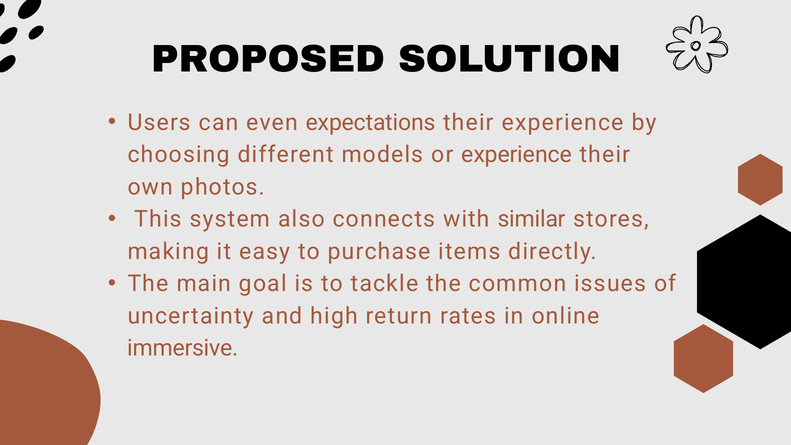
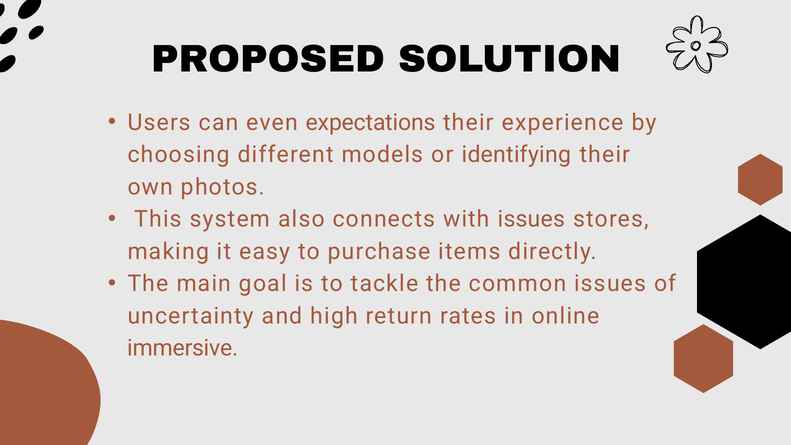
or experience: experience -> identifying (516, 155)
with similar: similar -> issues (531, 219)
